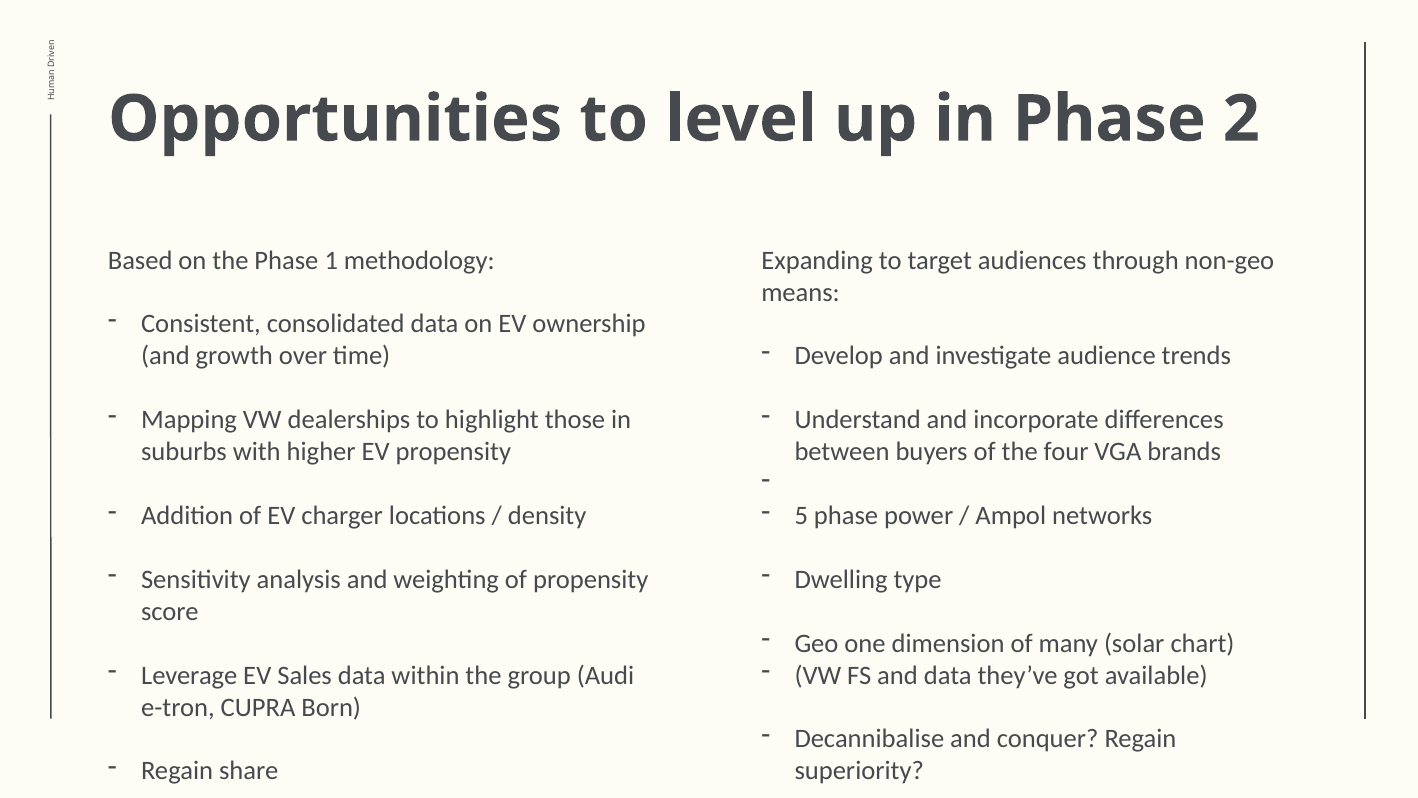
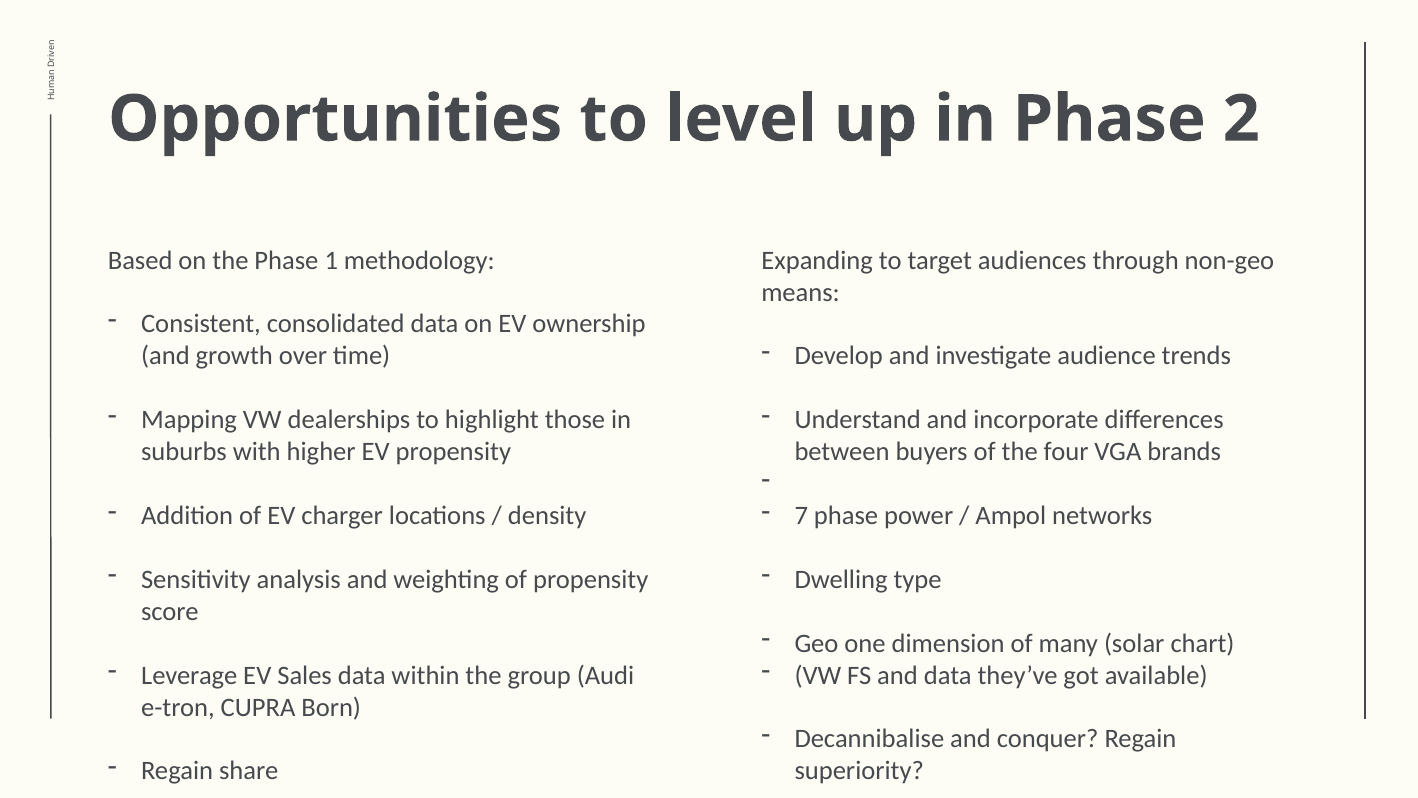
5: 5 -> 7 (801, 515)
